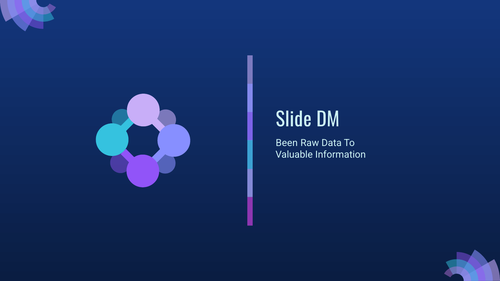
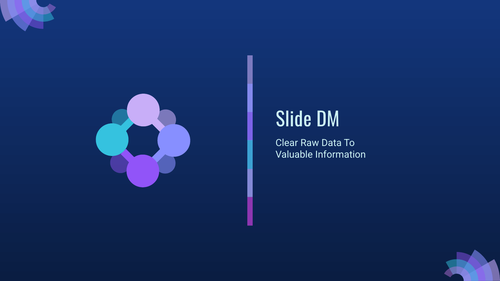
Been: Been -> Clear (287, 143)
